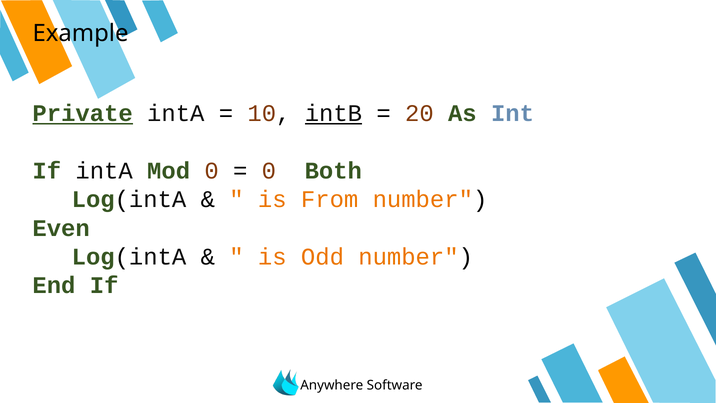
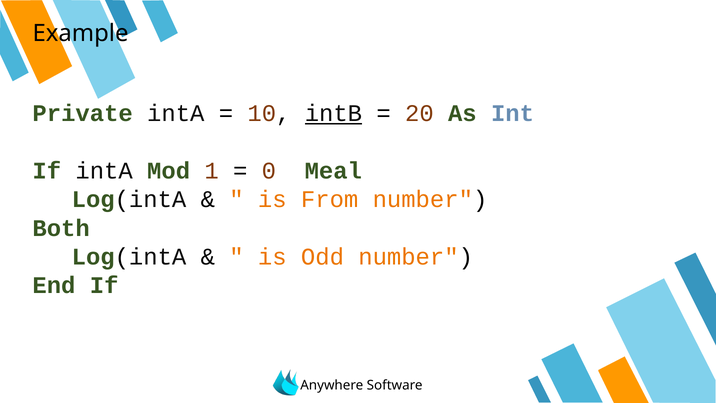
Private underline: present -> none (83, 114)
Mod 0: 0 -> 1 (212, 171)
Both: Both -> Meal (333, 171)
Even: Even -> Both (61, 228)
